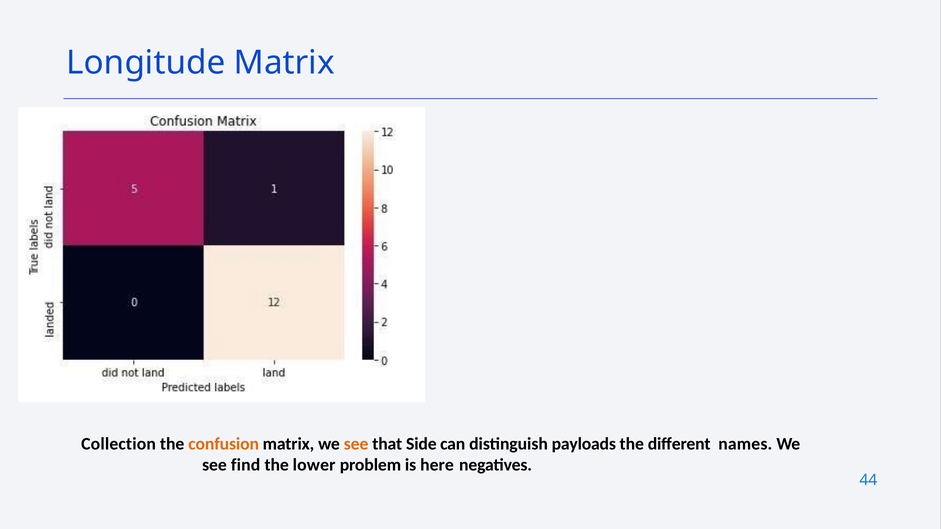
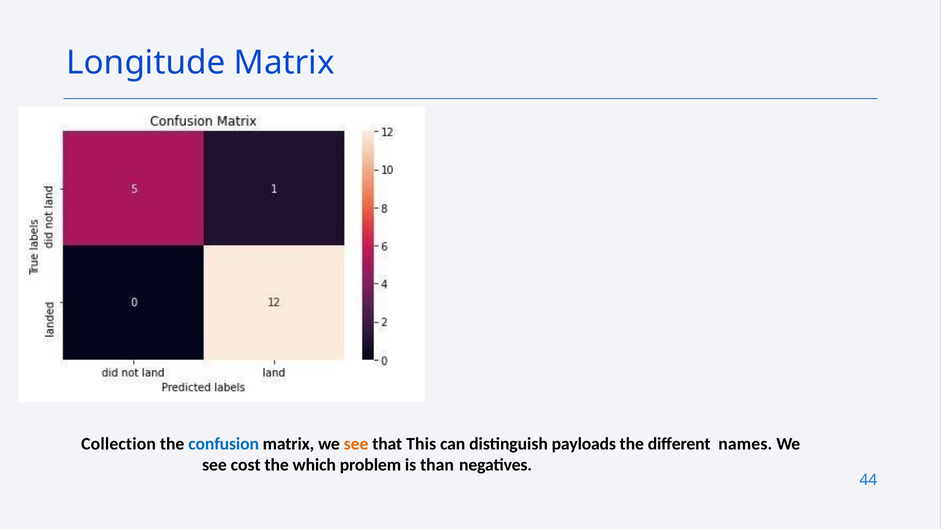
confusion colour: orange -> blue (224, 444)
Side: Side -> This (421, 444)
find: find -> cost (246, 465)
lower: lower -> which (314, 465)
here: here -> than (437, 465)
